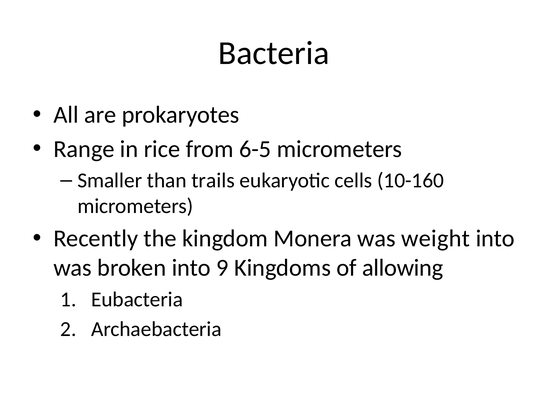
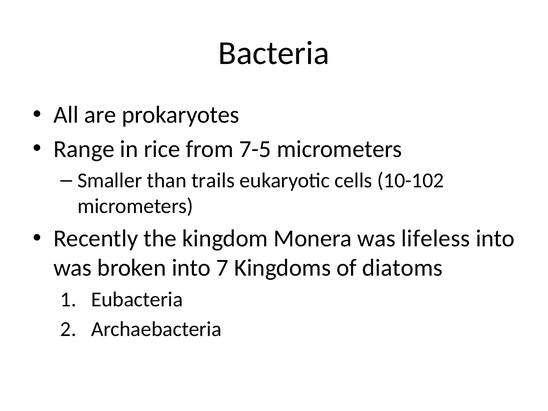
6-5: 6-5 -> 7-5 (255, 149)
10-160: 10-160 -> 10-102 (411, 181)
weight: weight -> lifeless (436, 239)
9: 9 -> 7 (222, 268)
allowing: allowing -> diatoms (402, 268)
